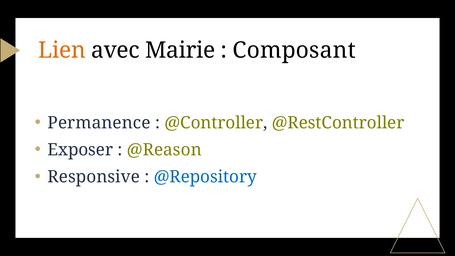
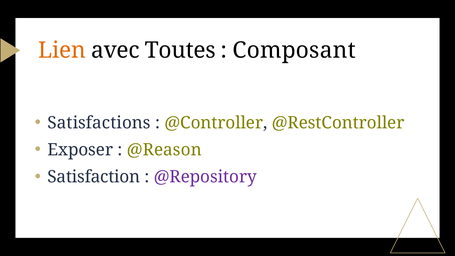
Mairie: Mairie -> Toutes (180, 50)
Permanence: Permanence -> Satisfactions (99, 123)
Responsive: Responsive -> Satisfaction (94, 177)
@Repository colour: blue -> purple (205, 177)
